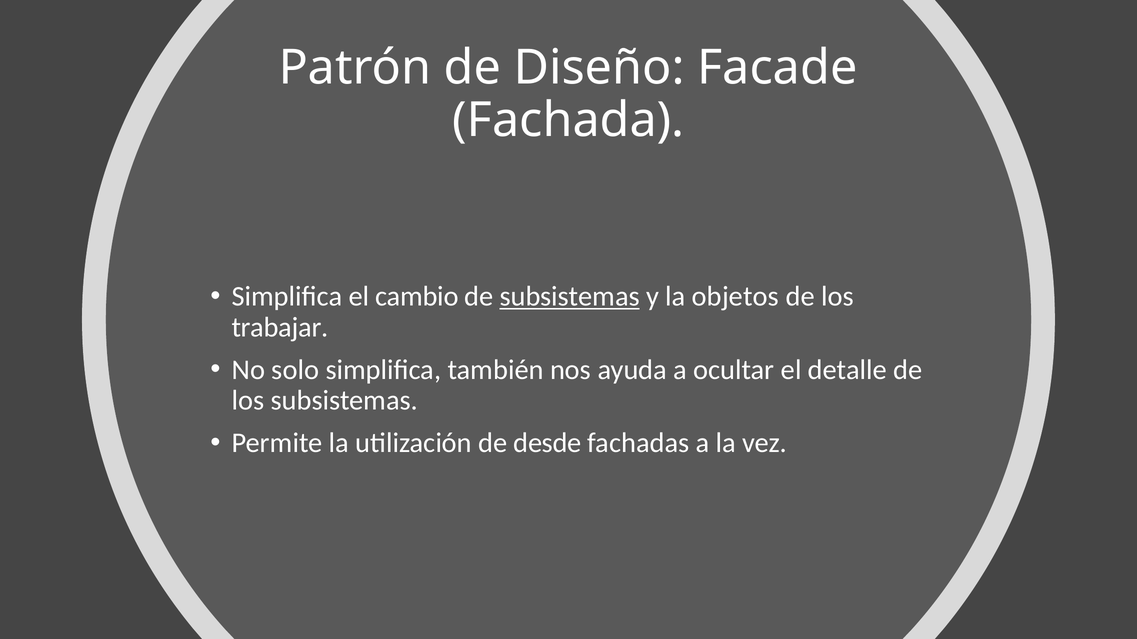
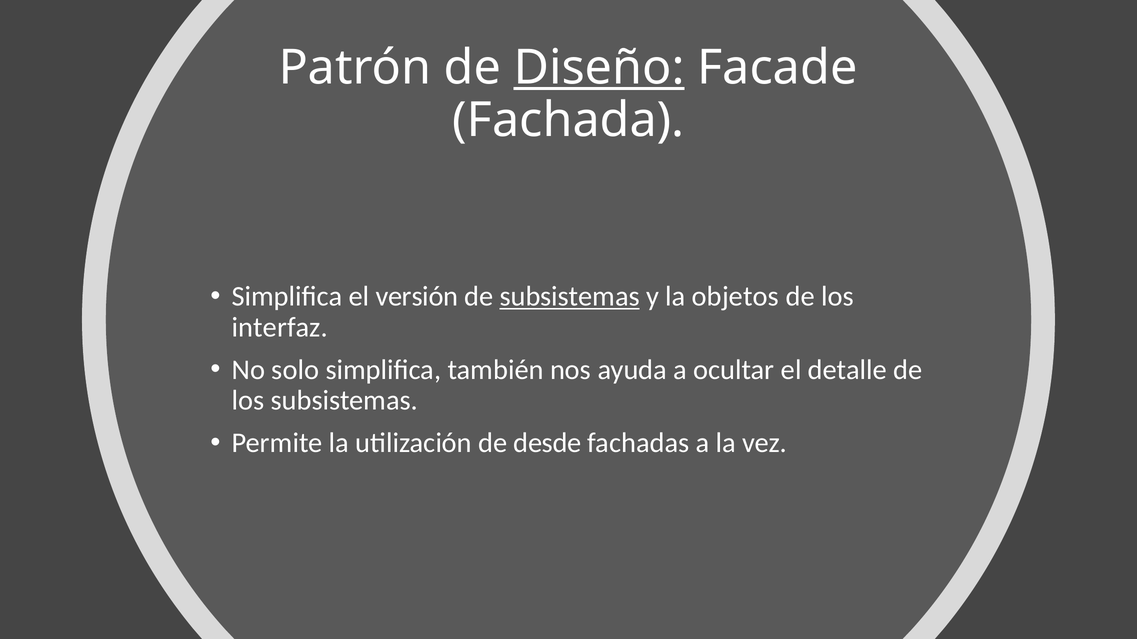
Diseño underline: none -> present (599, 68)
cambio: cambio -> versión (417, 297)
trabajar: trabajar -> interfaz (280, 327)
